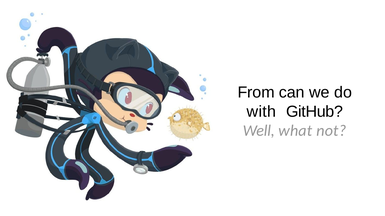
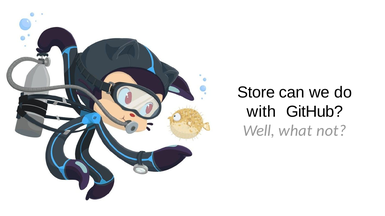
From: From -> Store (256, 93)
